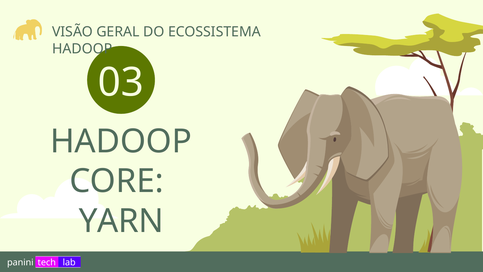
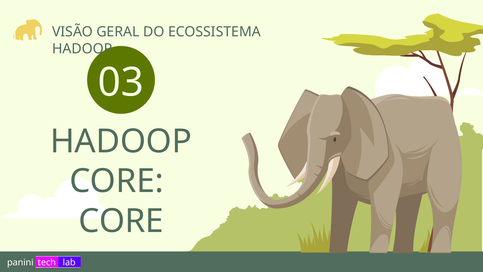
YARN: YARN -> CORE (121, 221)
